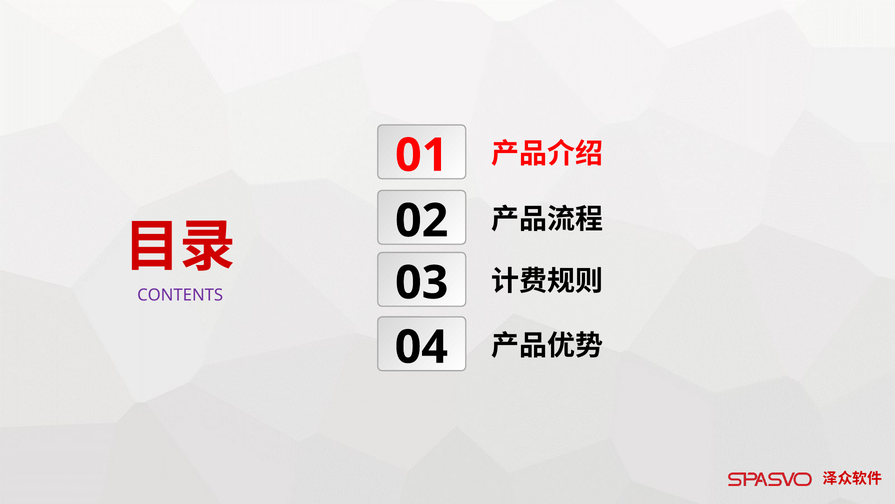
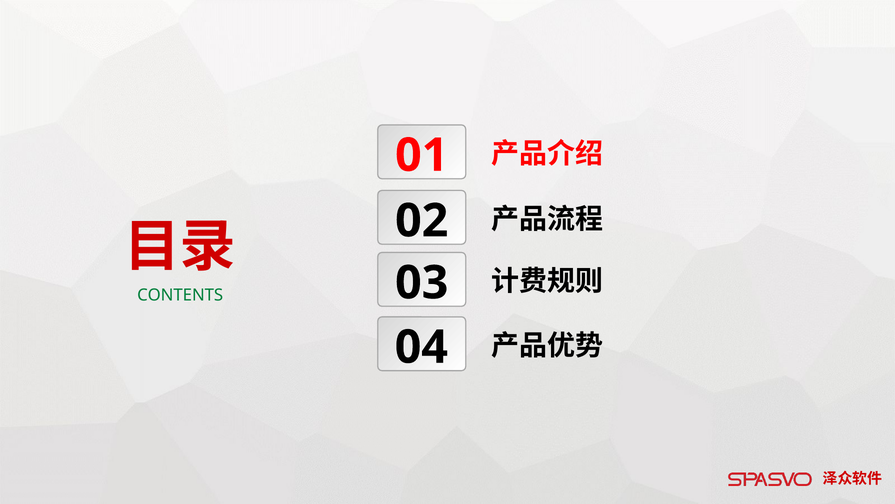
CONTENTS colour: purple -> green (180, 295)
